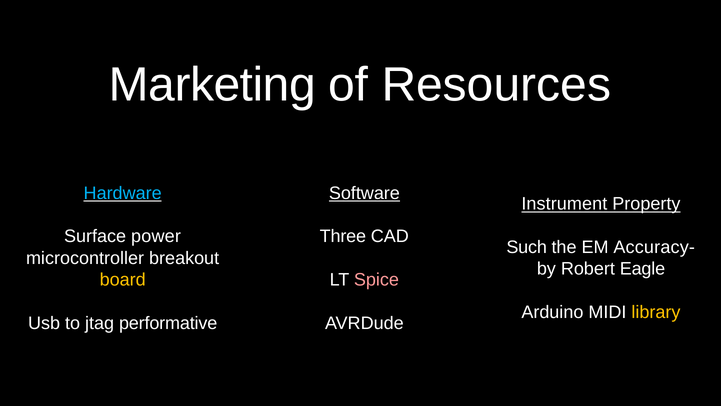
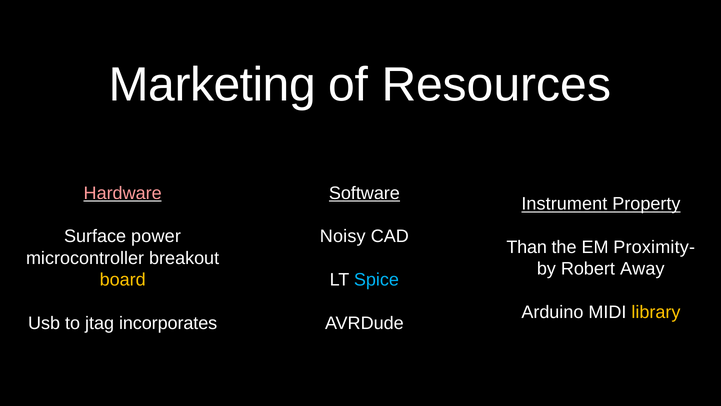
Hardware colour: light blue -> pink (123, 193)
Three: Three -> Noisy (343, 236)
Such: Such -> Than (527, 247)
Accuracy-: Accuracy- -> Proximity- (654, 247)
Eagle: Eagle -> Away (642, 269)
Spice colour: pink -> light blue (376, 279)
performative: performative -> incorporates (168, 323)
